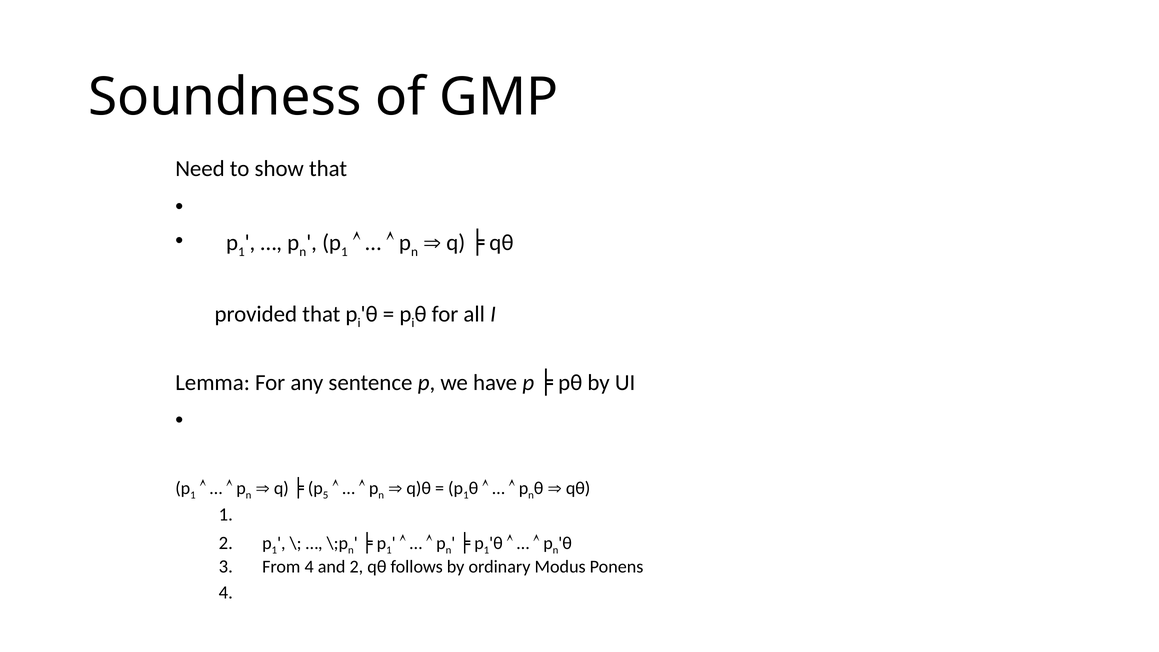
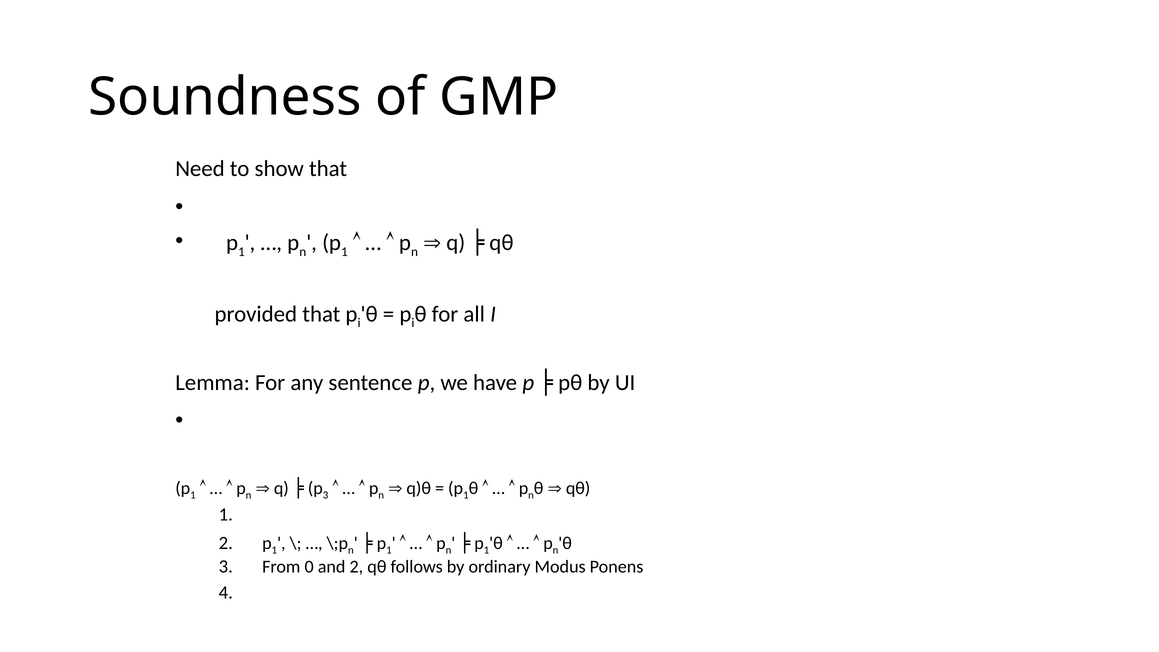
5: 5 -> 3 (326, 495)
From 4: 4 -> 0 (309, 567)
